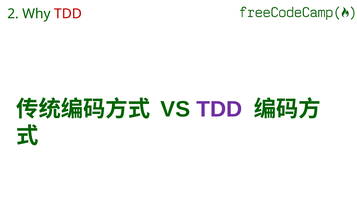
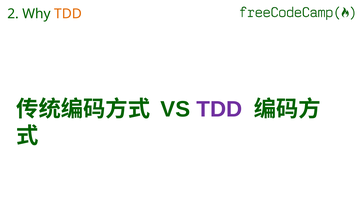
TDD colour: red -> orange (68, 14)
